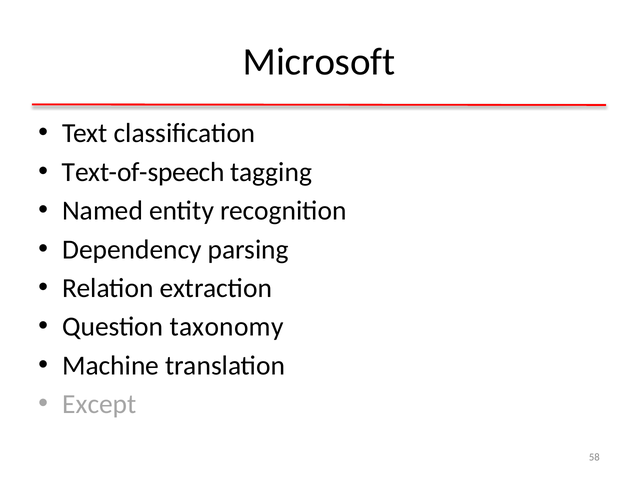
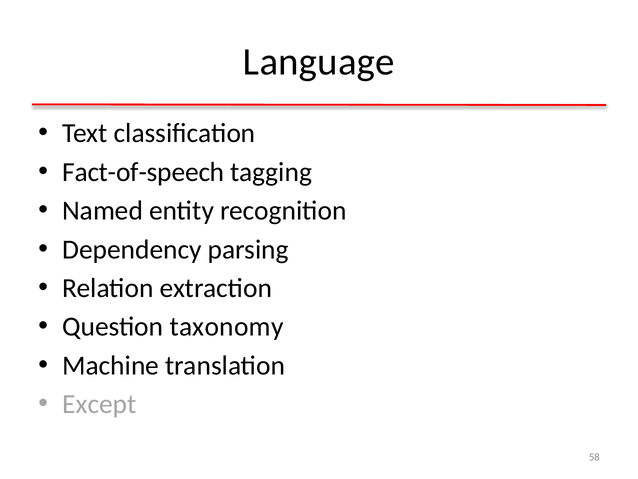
Microsoft: Microsoft -> Language (319, 62)
Text-of-speech: Text-of-speech -> Fact-of-speech (143, 172)
